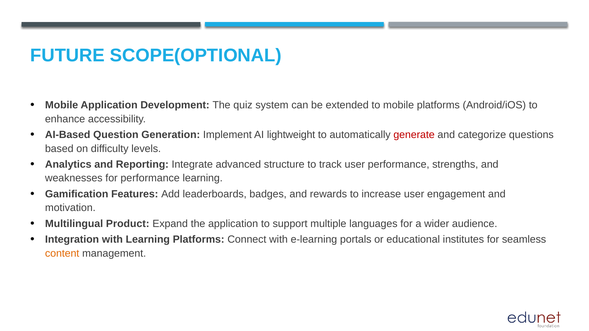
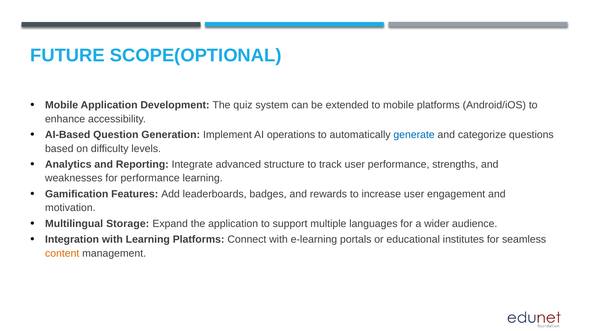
lightweight: lightweight -> operations (291, 135)
generate colour: red -> blue (414, 135)
Product: Product -> Storage (128, 224)
